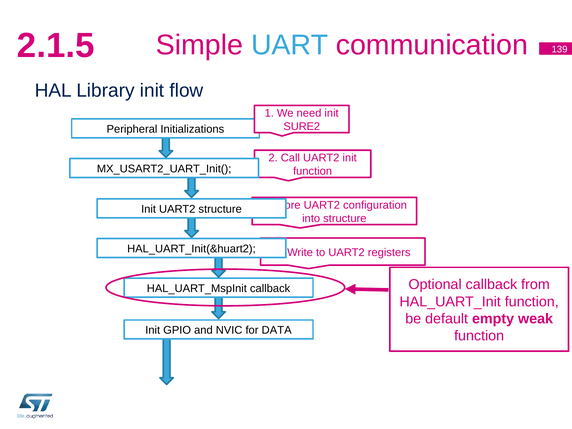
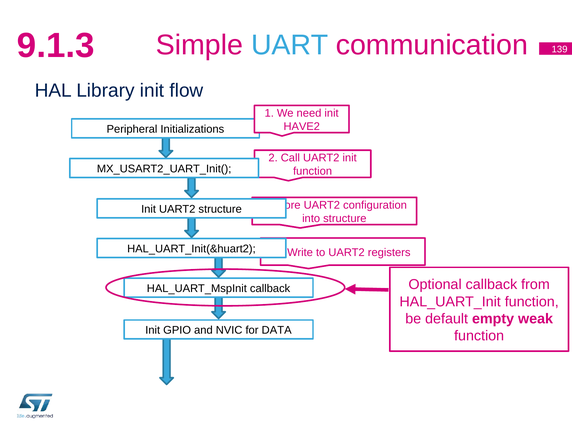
2.1.5: 2.1.5 -> 9.1.3 (56, 45)
SURE2: SURE2 -> HAVE2 (302, 126)
